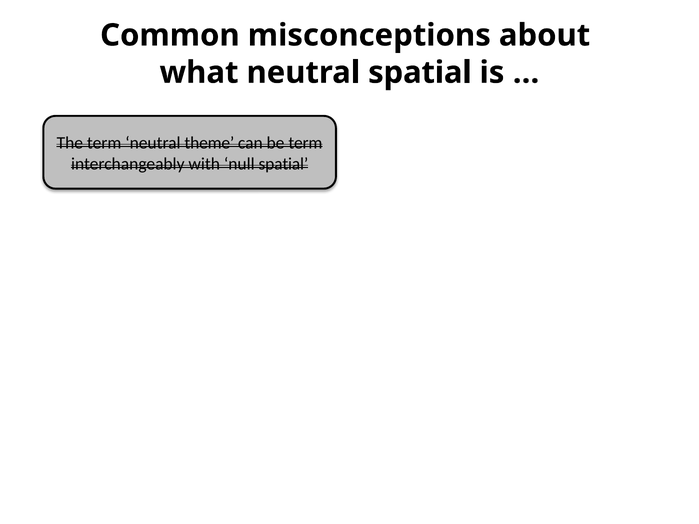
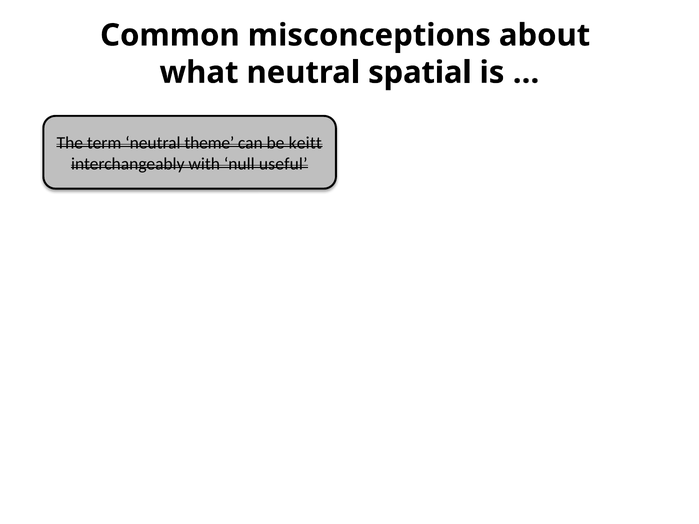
be term: term -> keitt (305, 143)
null spatial: spatial -> useful (283, 164)
